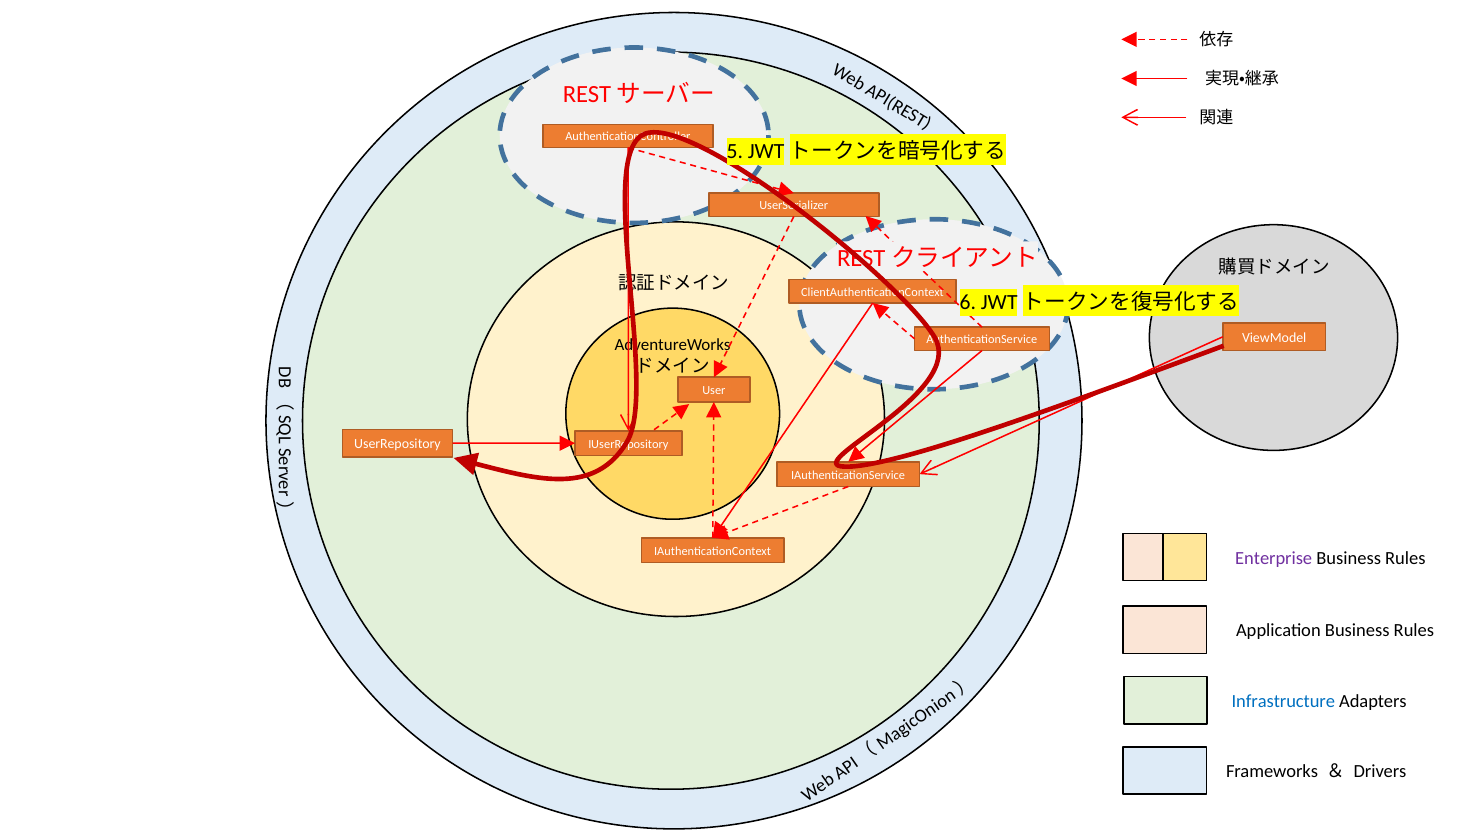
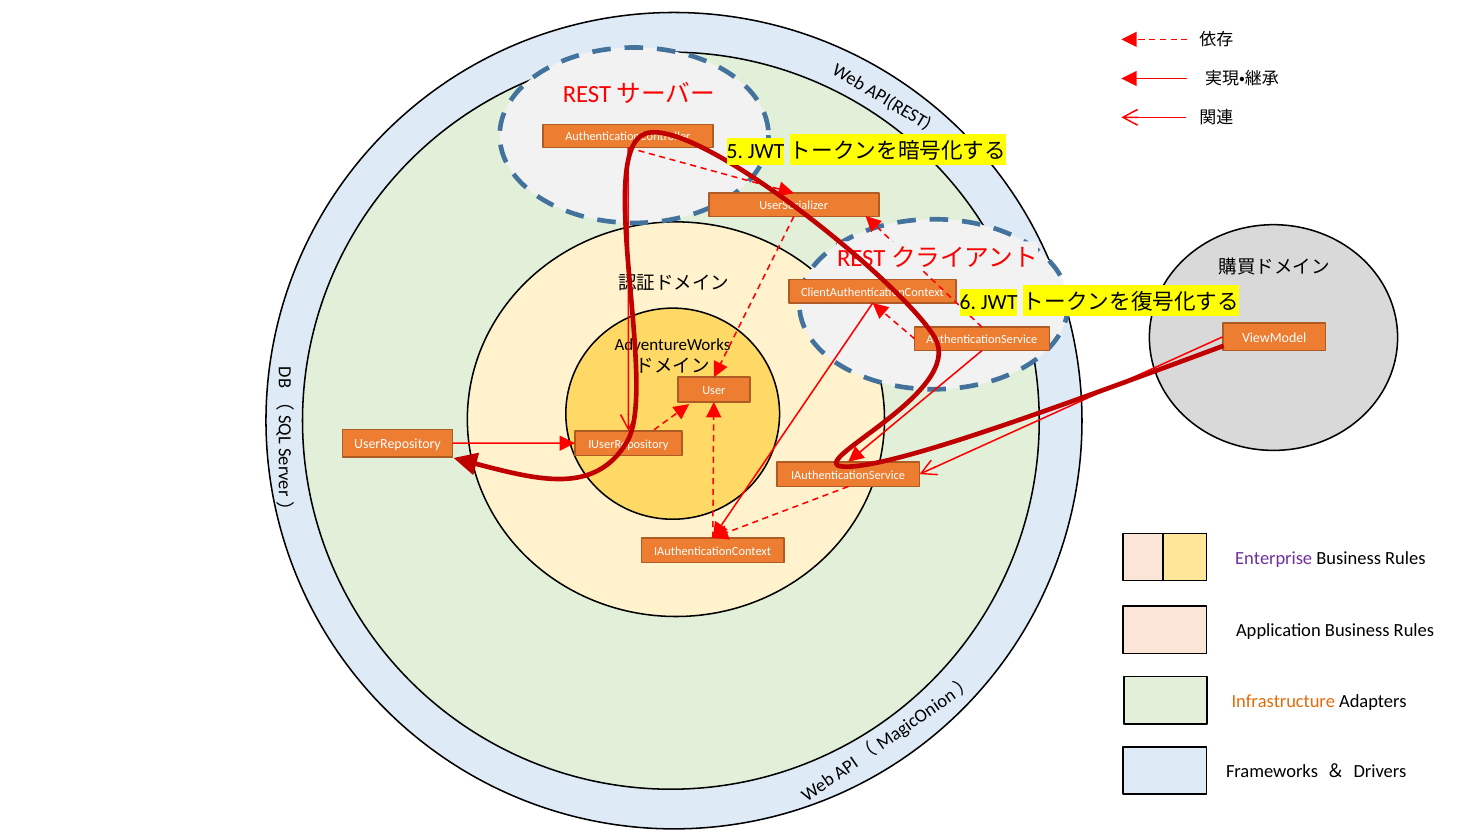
Infrastructure colour: blue -> orange (1283, 701)
